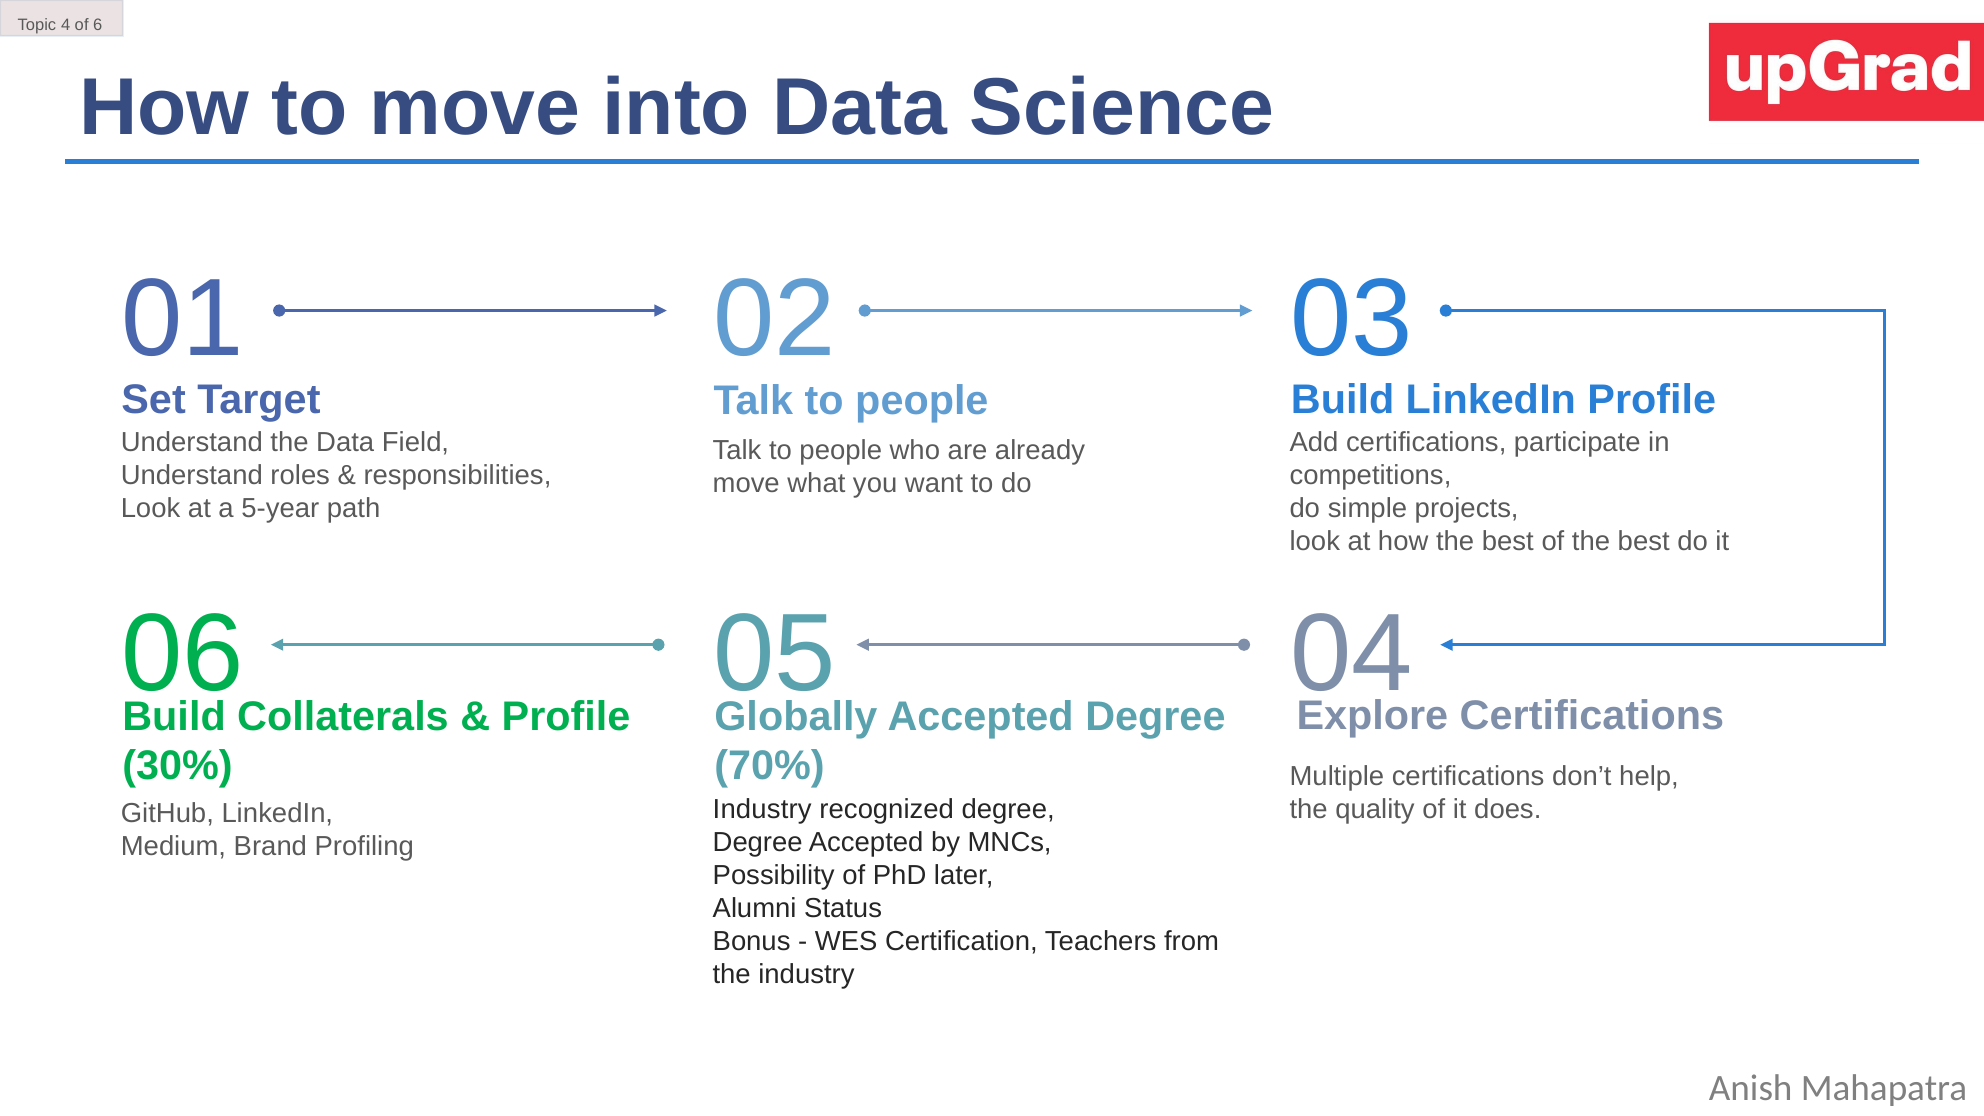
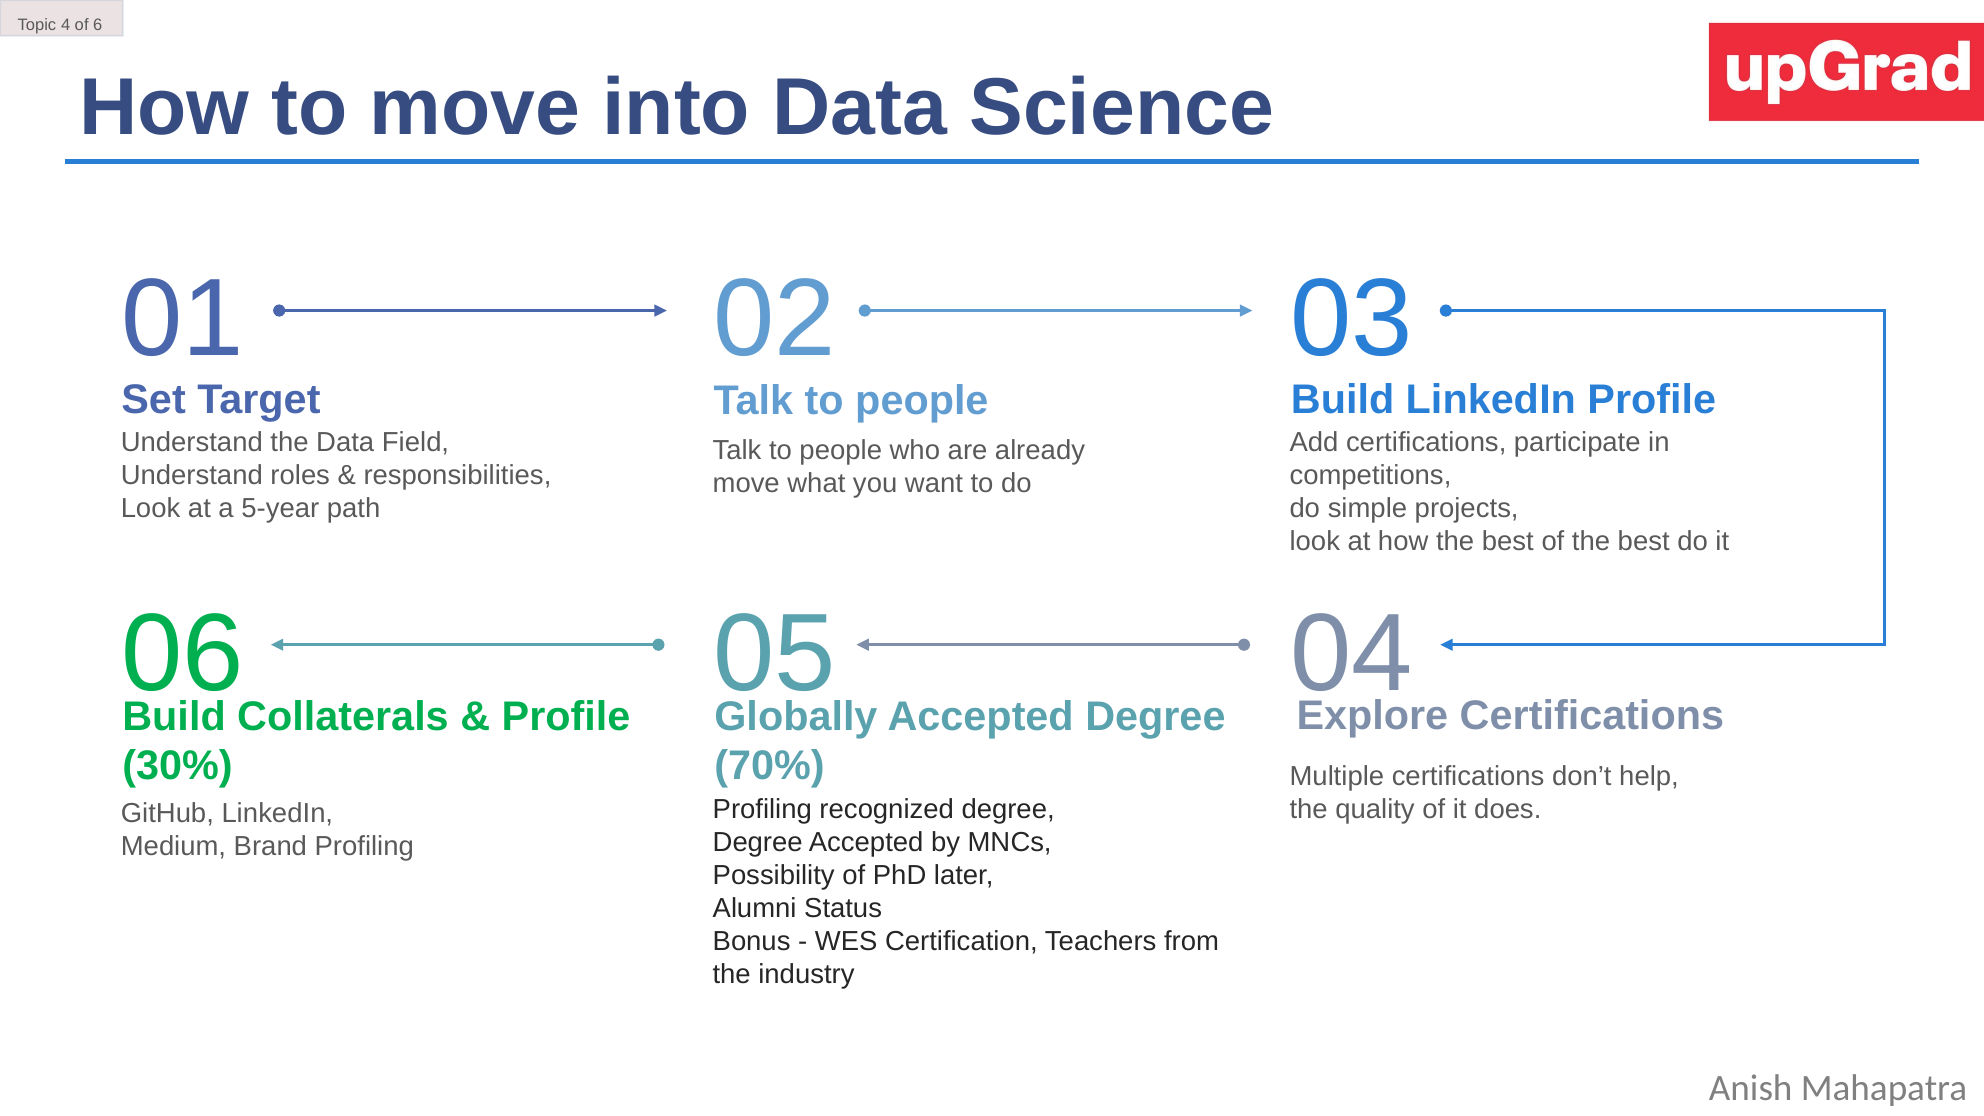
Industry: Industry -> Profiling (762, 810)
